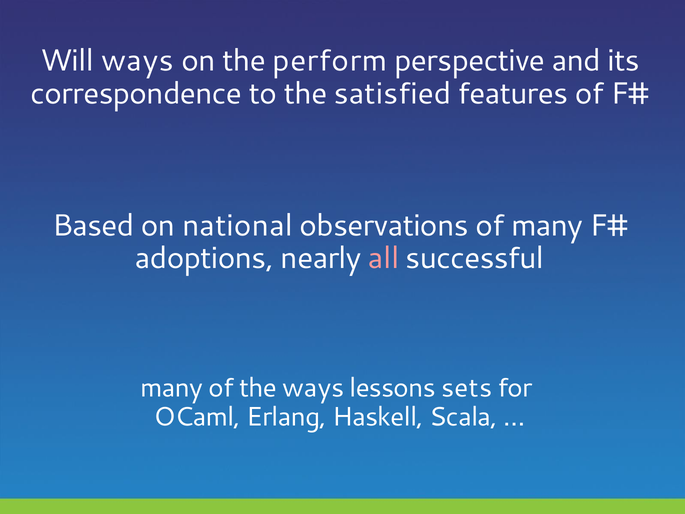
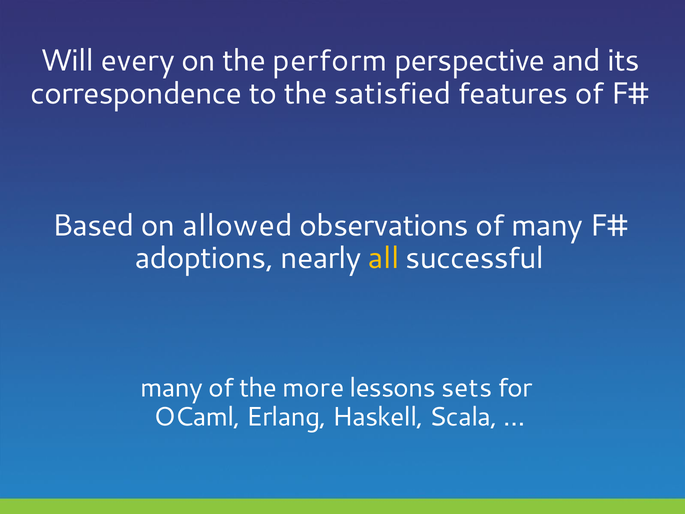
Will ways: ways -> every (138, 61)
national: national -> allowed (237, 225)
all colour: pink -> yellow (384, 258)
the ways: ways -> more (313, 388)
